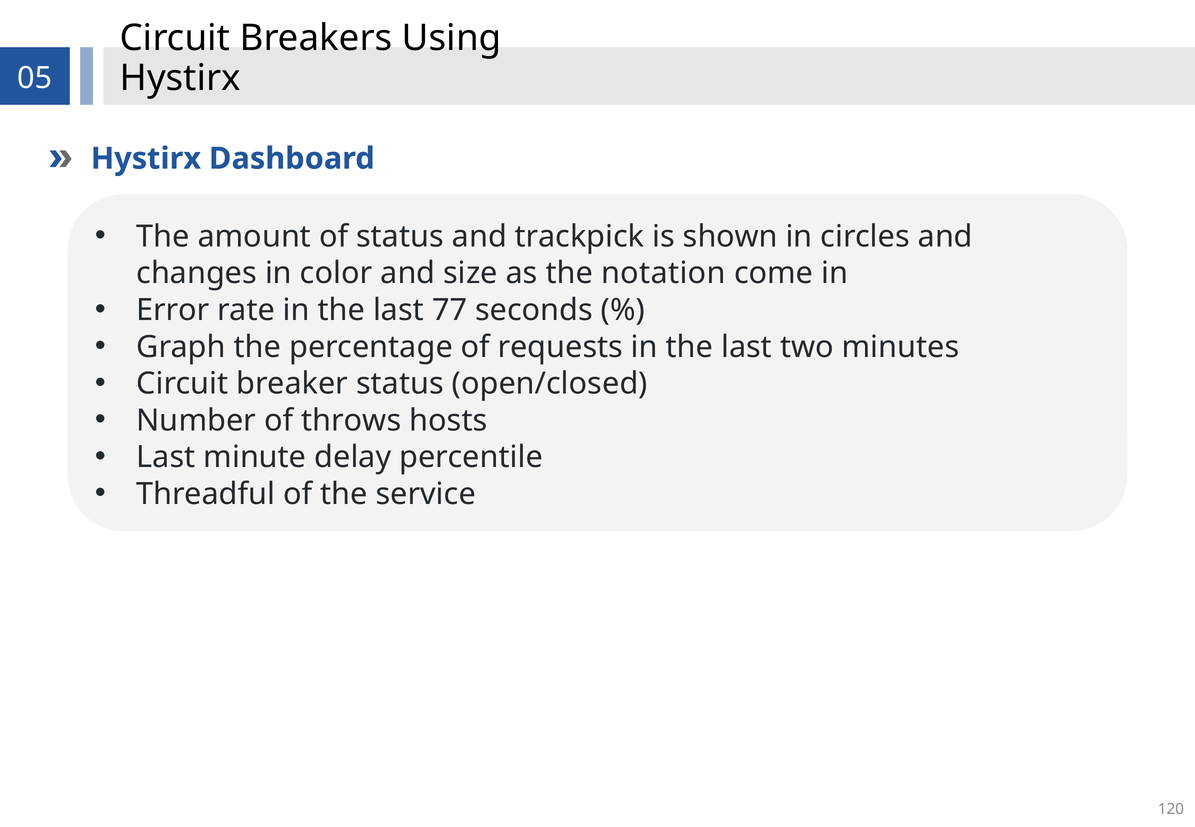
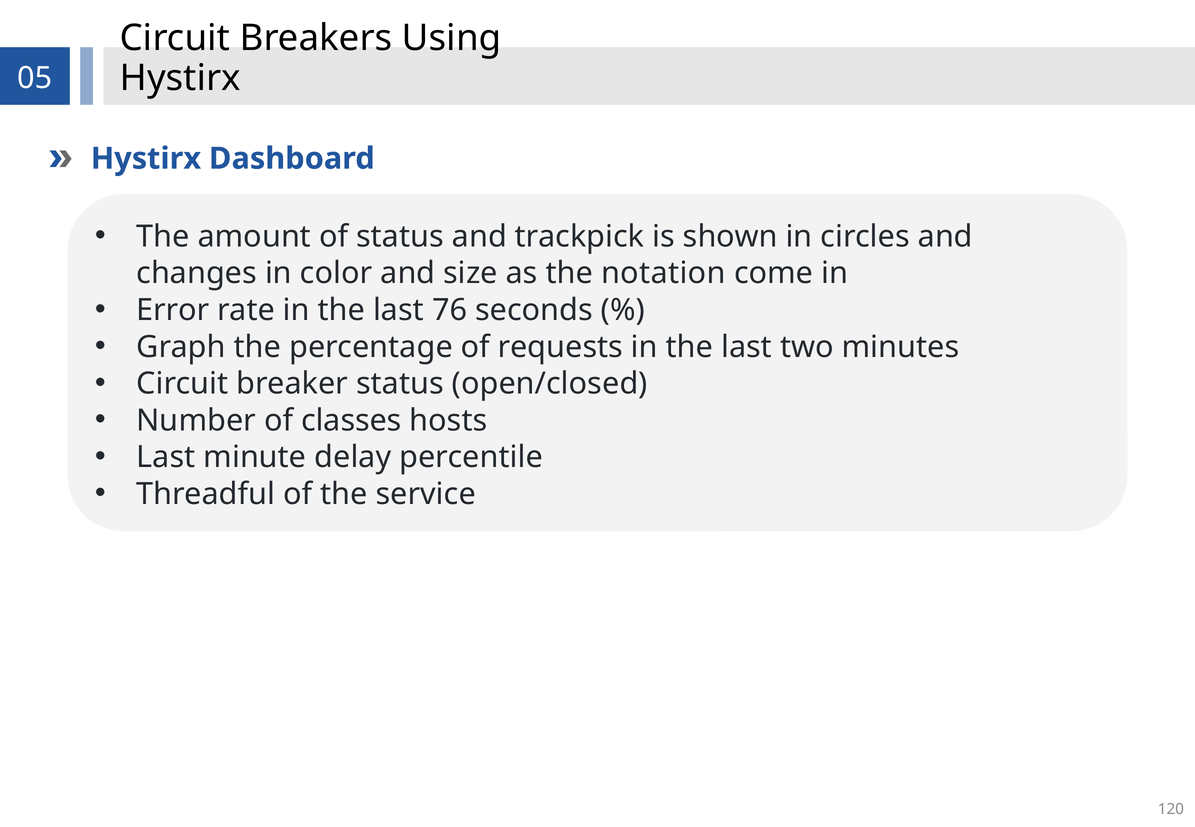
77: 77 -> 76 (450, 310)
throws: throws -> classes (351, 421)
